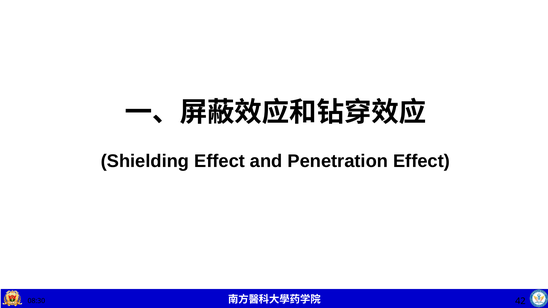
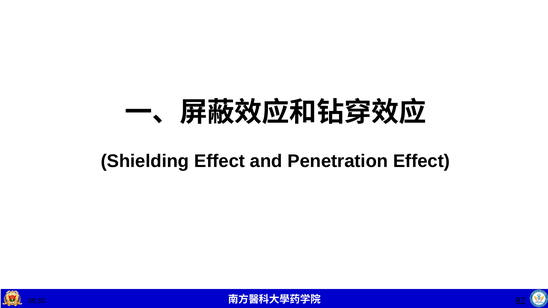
42: 42 -> 82 (520, 302)
